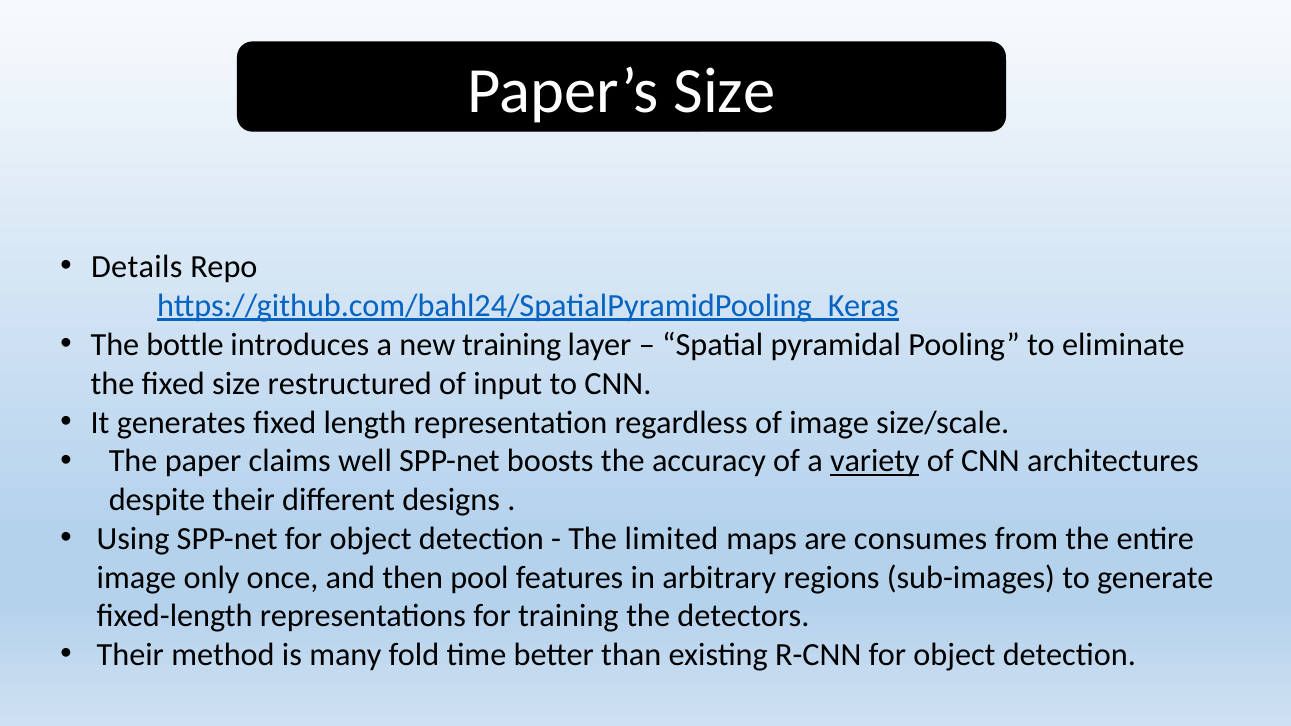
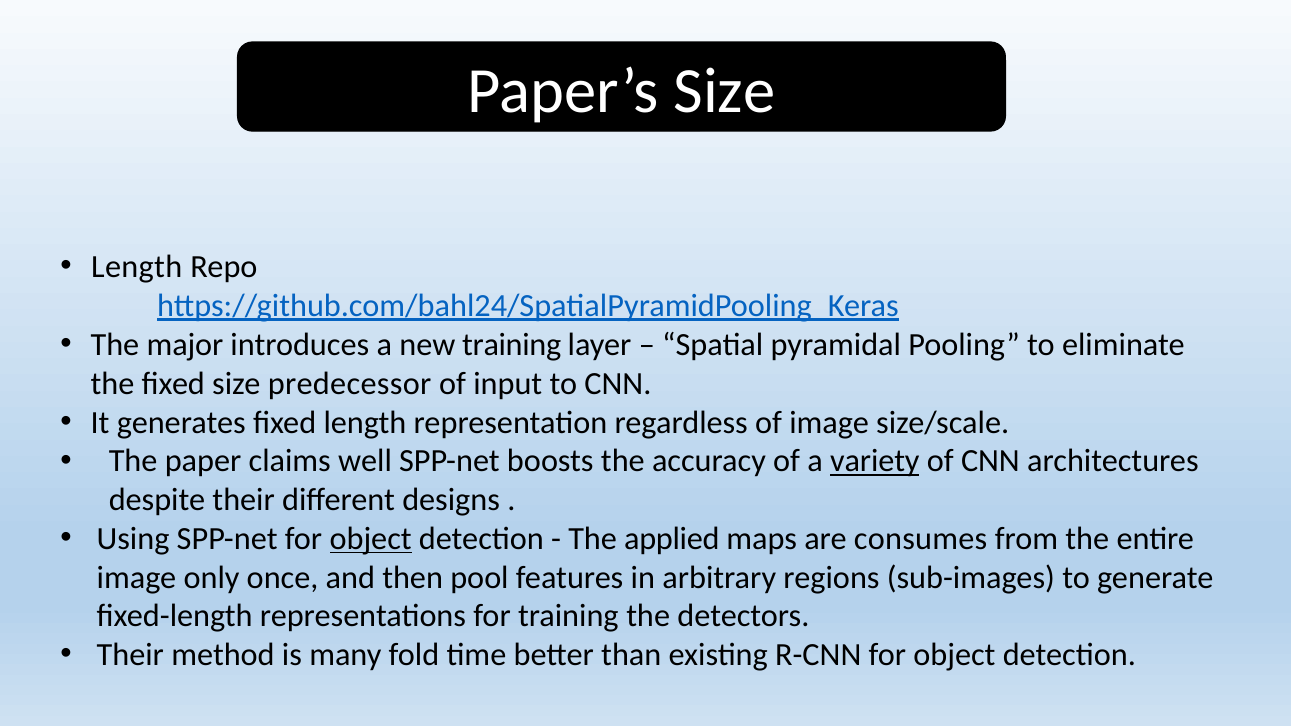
Details: Details -> Length (137, 267)
bottle: bottle -> major (185, 345)
restructured: restructured -> predecessor (350, 384)
object underline: none -> present (371, 539)
limited: limited -> applied (672, 539)
